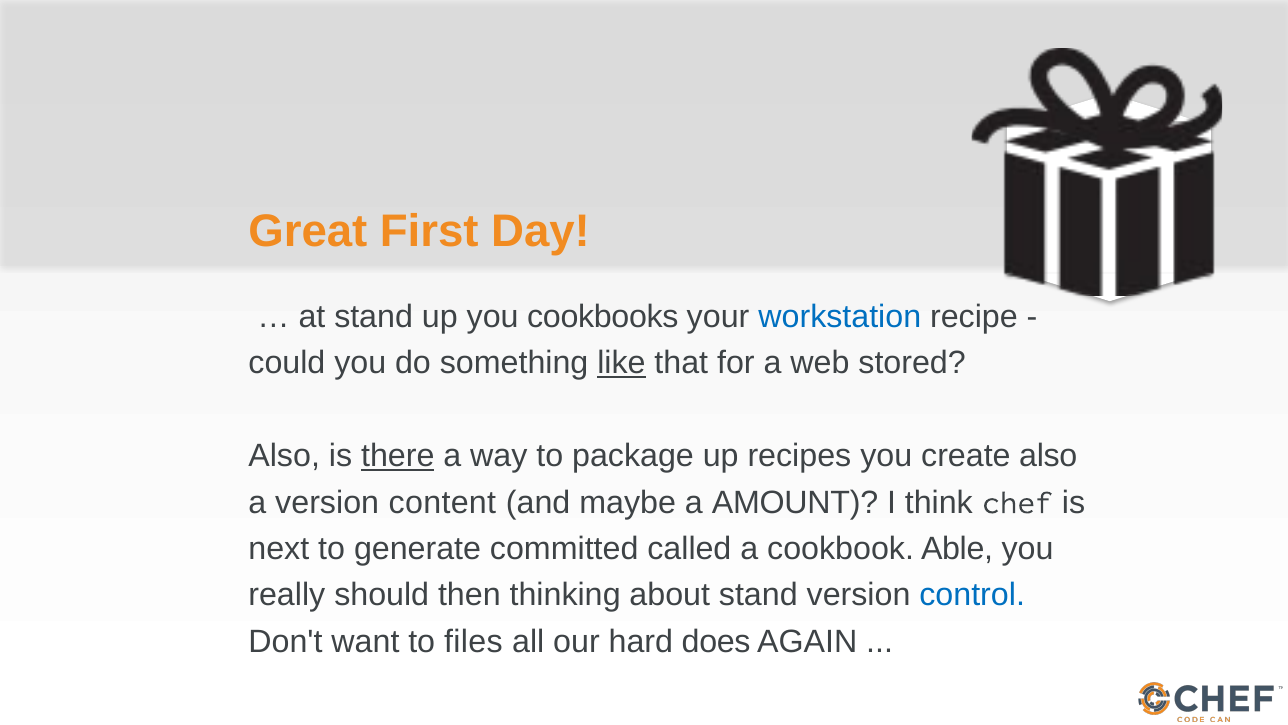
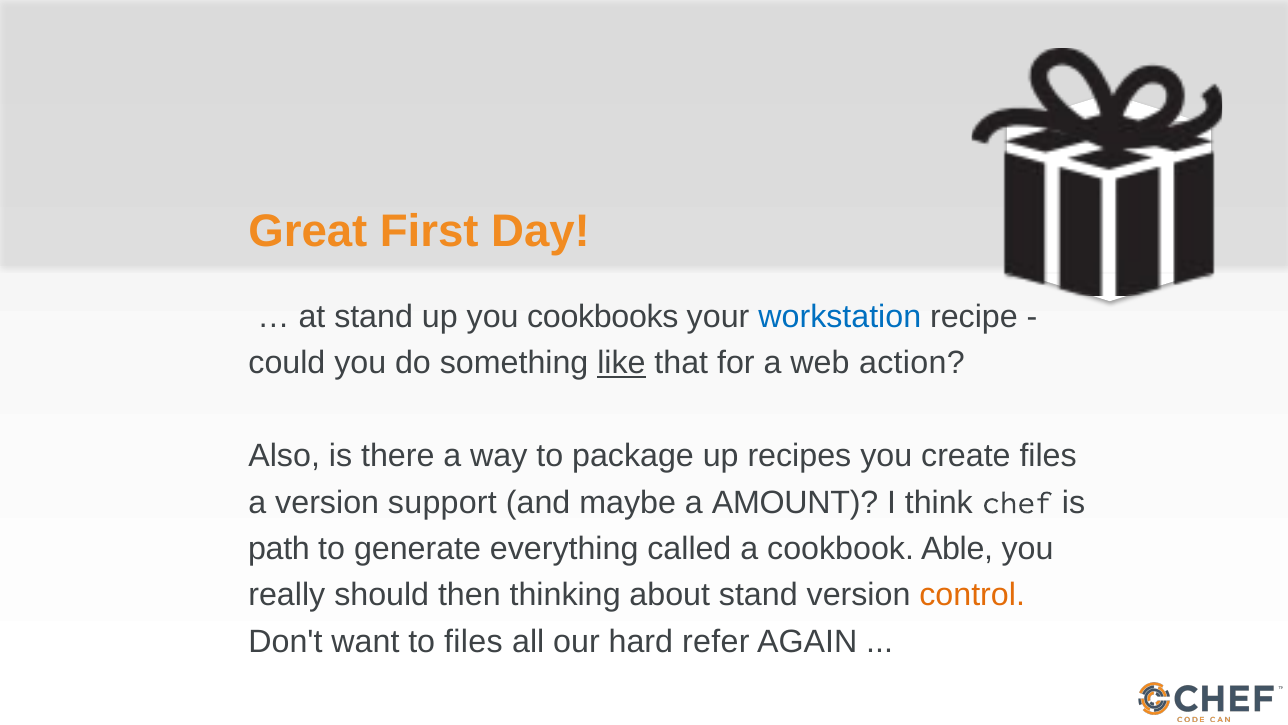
stored: stored -> action (912, 363)
there underline: present -> none (398, 456)
create also: also -> files (1048, 456)
content: content -> support (442, 502)
next: next -> path (279, 549)
committed: committed -> everything (564, 549)
control colour: blue -> orange (972, 595)
does: does -> refer (716, 641)
